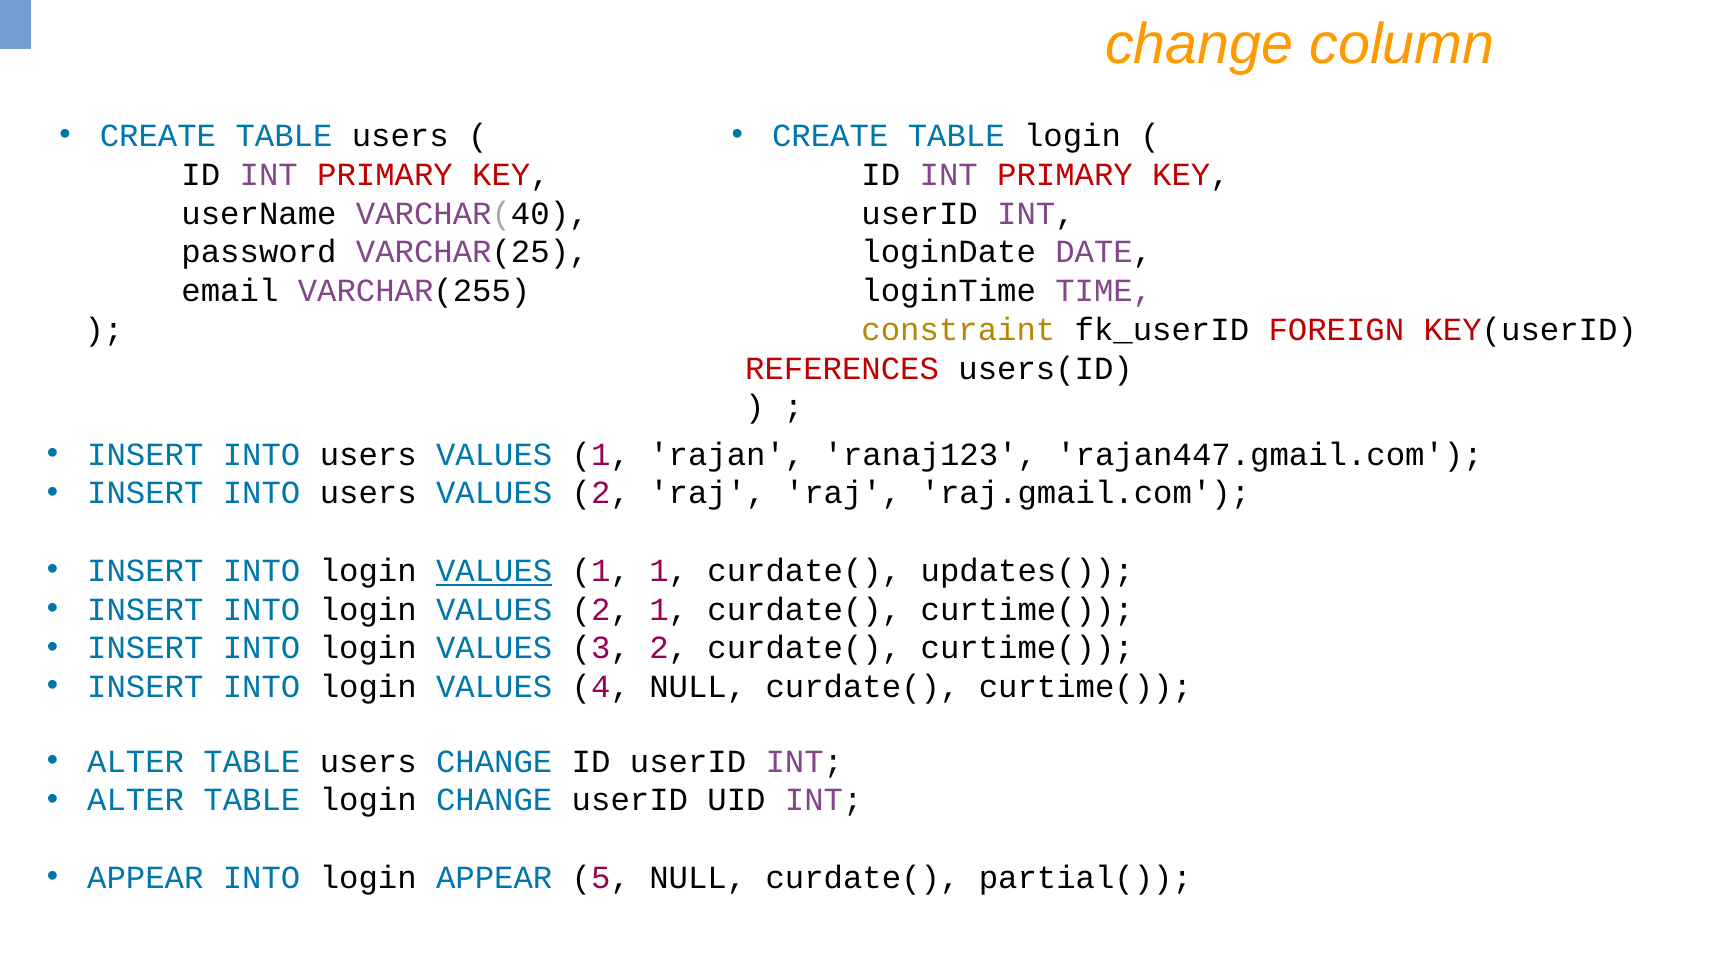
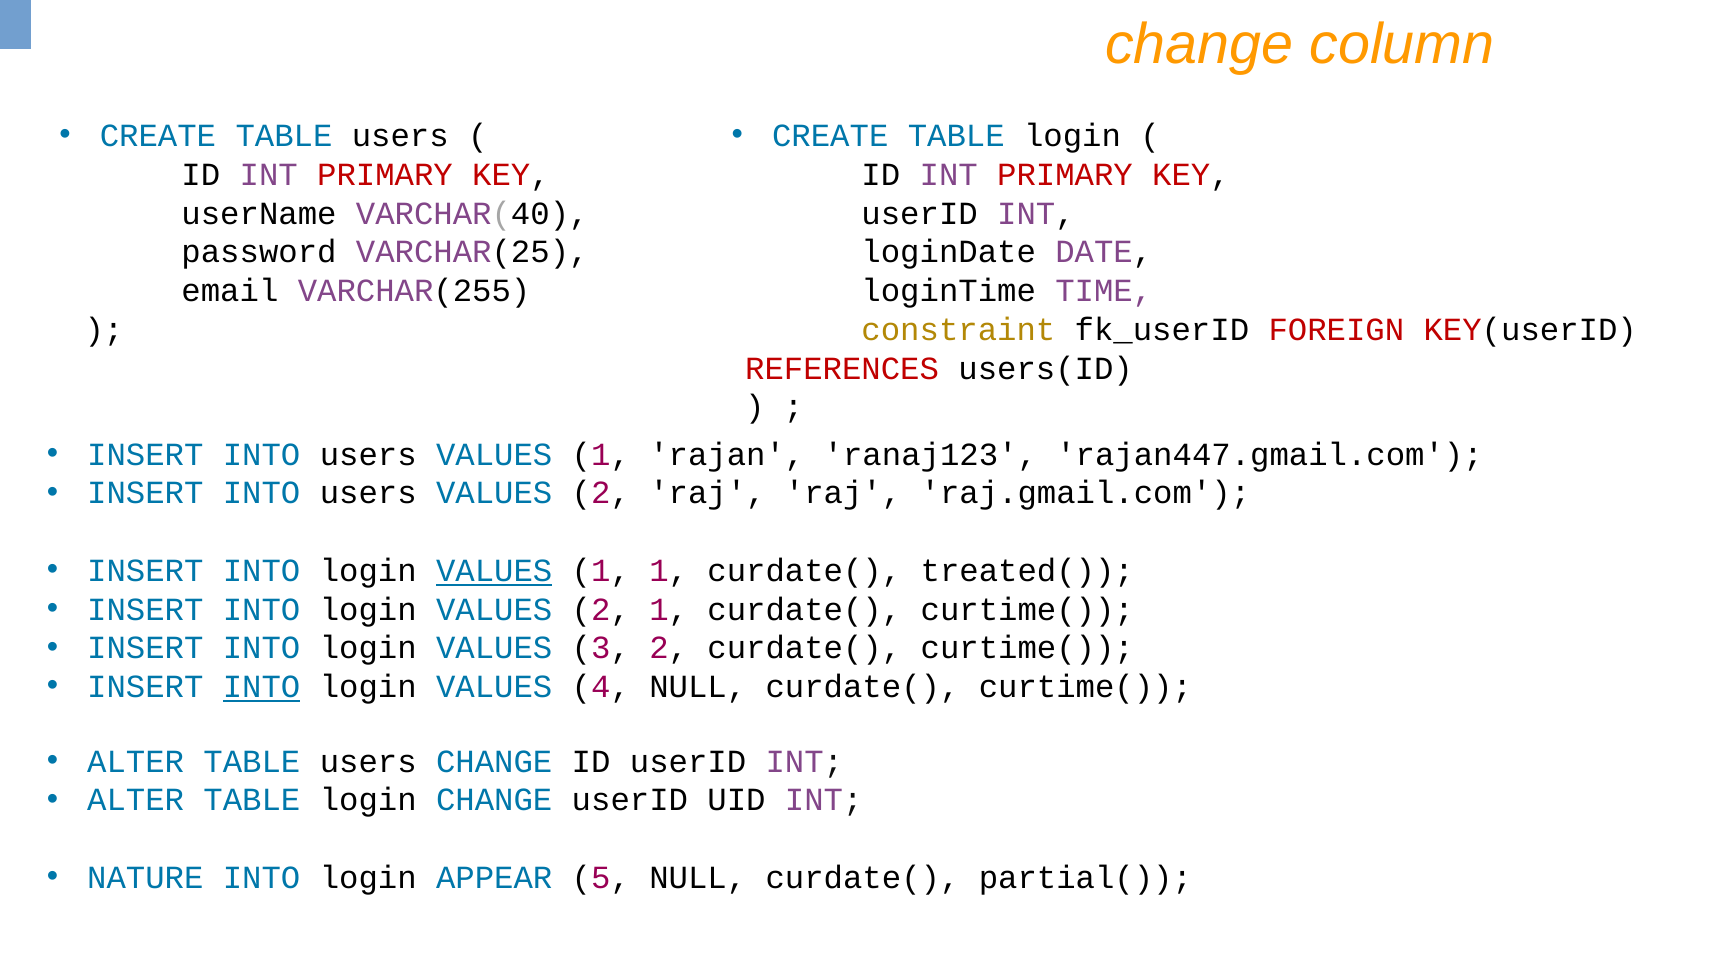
updates(: updates( -> treated( (1027, 571)
INTO underline: none -> present (262, 687)
APPEAR: APPEAR -> NATURE (145, 878)
